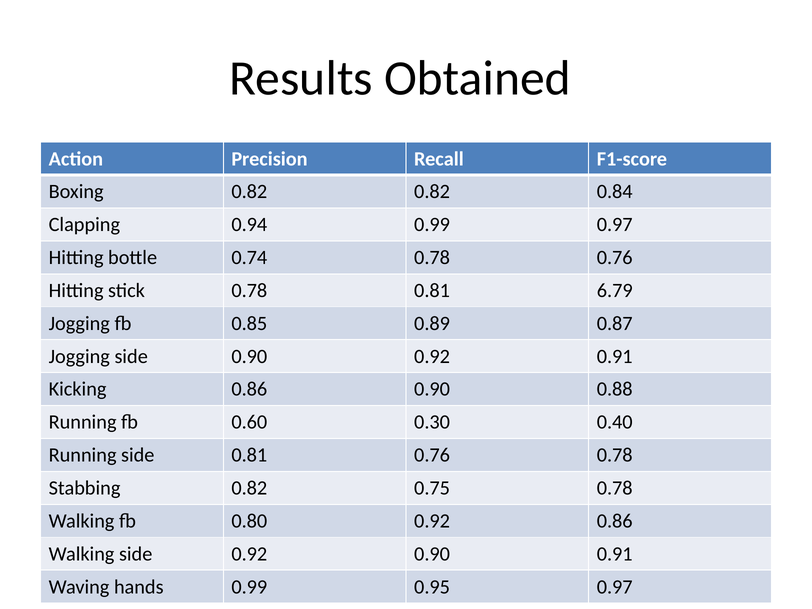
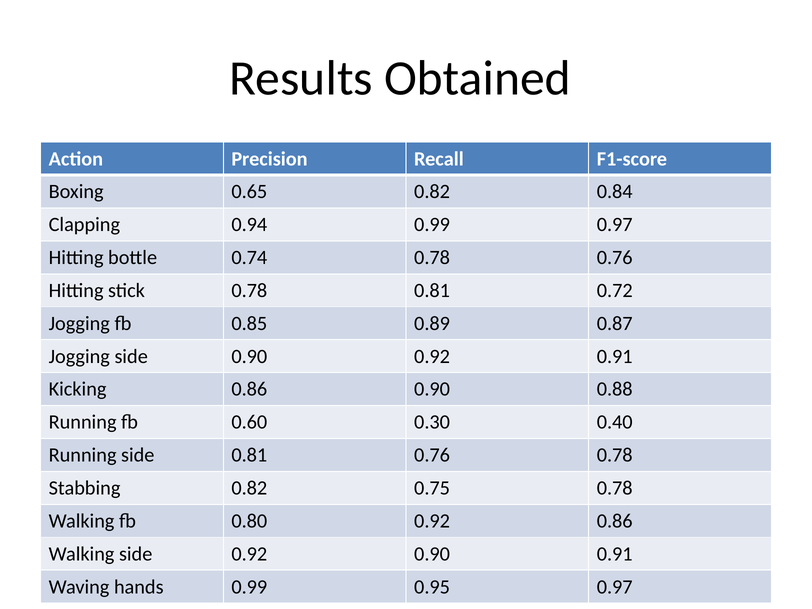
Boxing 0.82: 0.82 -> 0.65 (249, 192)
6.79: 6.79 -> 0.72 (615, 291)
